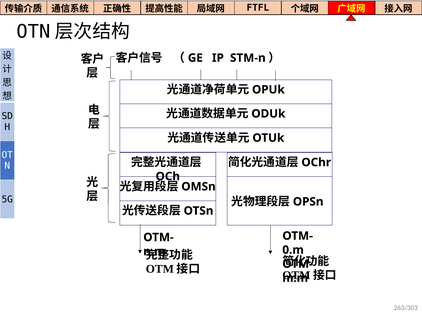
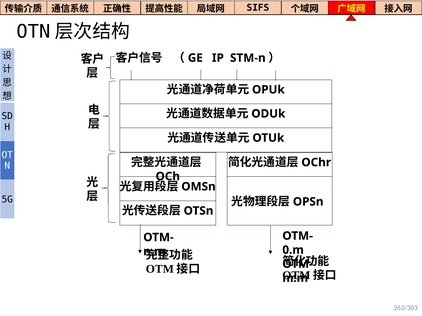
FTFL: FTFL -> SIFS (258, 8)
